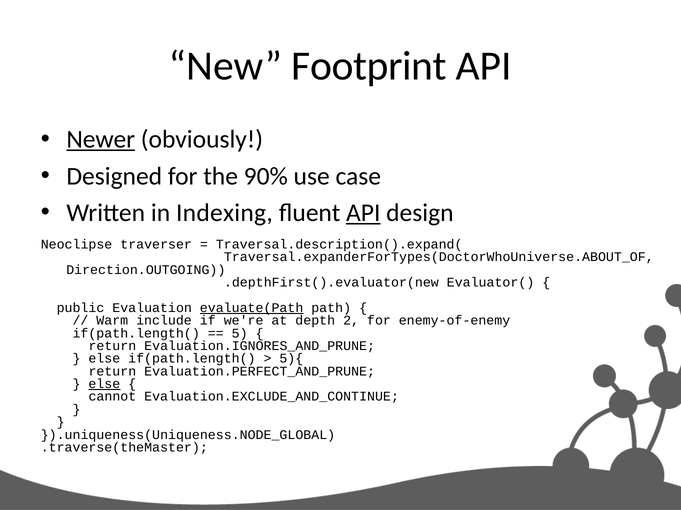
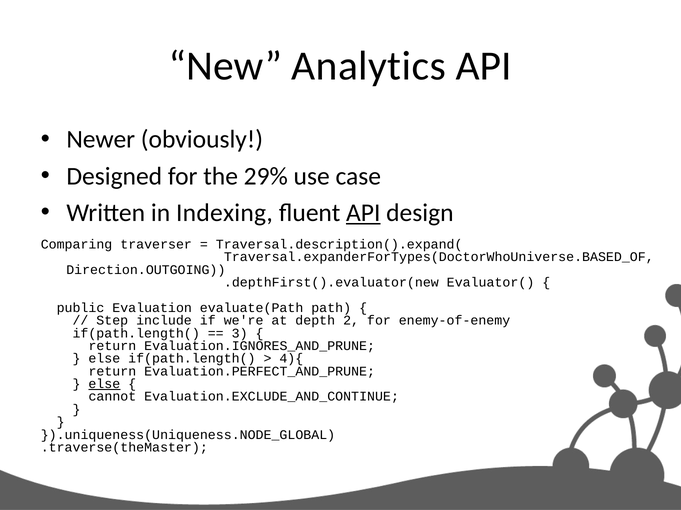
Footprint: Footprint -> Analytics (369, 66)
Newer underline: present -> none (101, 140)
90%: 90% -> 29% (266, 176)
Neoclipse: Neoclipse -> Comparing (77, 245)
Traversal.expanderForTypes(DoctorWhoUniverse.ABOUT_OF: Traversal.expanderForTypes(DoctorWhoUniverse.ABOUT_OF -> Traversal.expanderForTypes(DoctorWhoUniverse.BASED_OF (439, 257)
evaluate(Path underline: present -> none (252, 308)
Warm: Warm -> Step (112, 321)
5: 5 -> 3 (240, 334)
5){: 5){ -> 4){ (291, 359)
